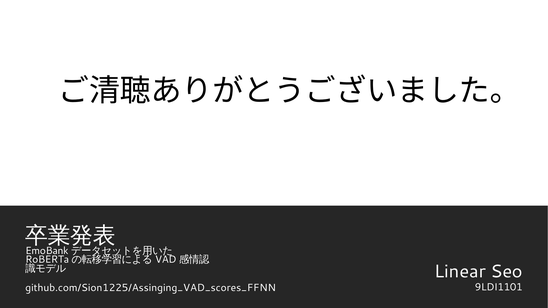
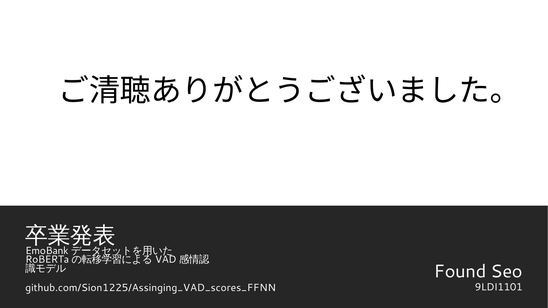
Linear: Linear -> Found (460, 272)
